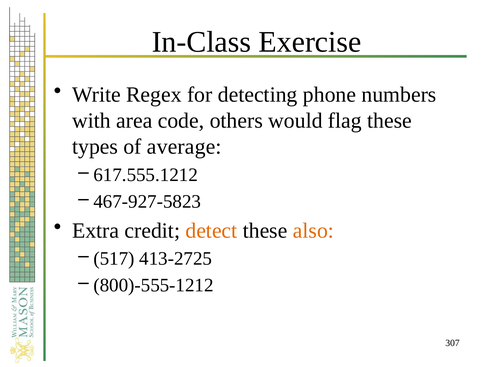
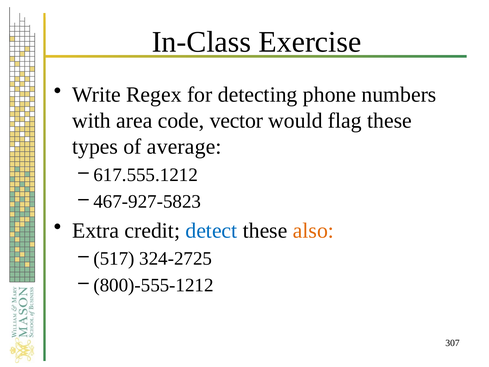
others: others -> vector (236, 121)
detect colour: orange -> blue (211, 230)
413-2725: 413-2725 -> 324-2725 (176, 258)
